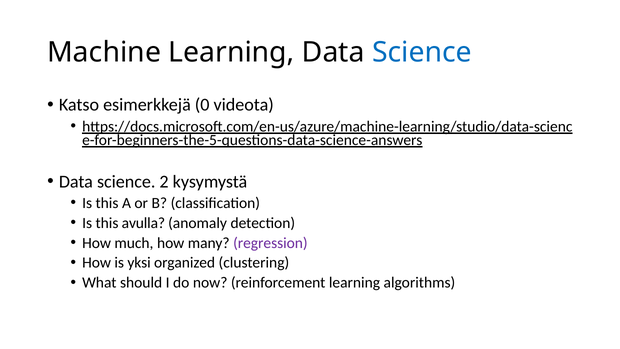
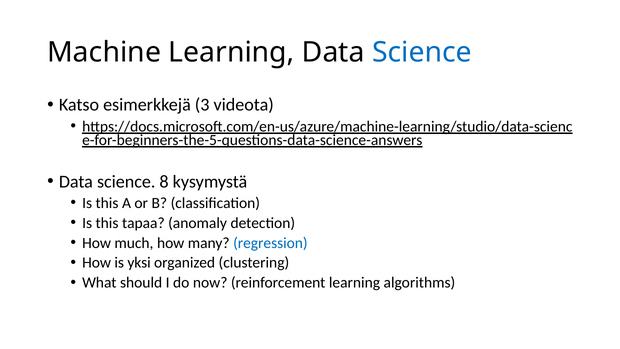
0: 0 -> 3 (202, 105)
2: 2 -> 8 (164, 181)
avulla: avulla -> tapaa (143, 223)
regression colour: purple -> blue (270, 243)
